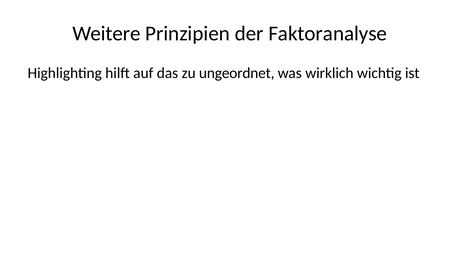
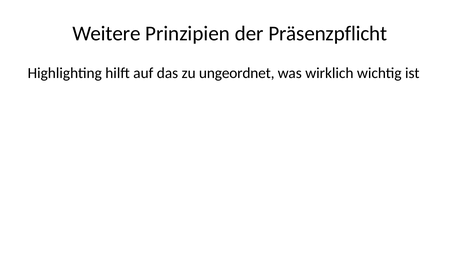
Faktoranalyse: Faktoranalyse -> Präsenzpflicht (328, 33)
